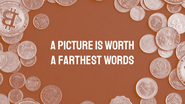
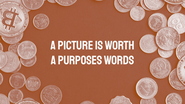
farthest: farthest -> purposes (80, 60)
